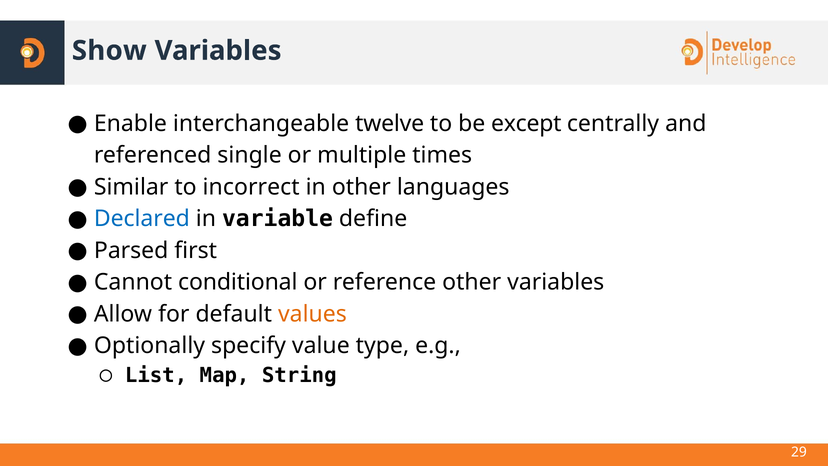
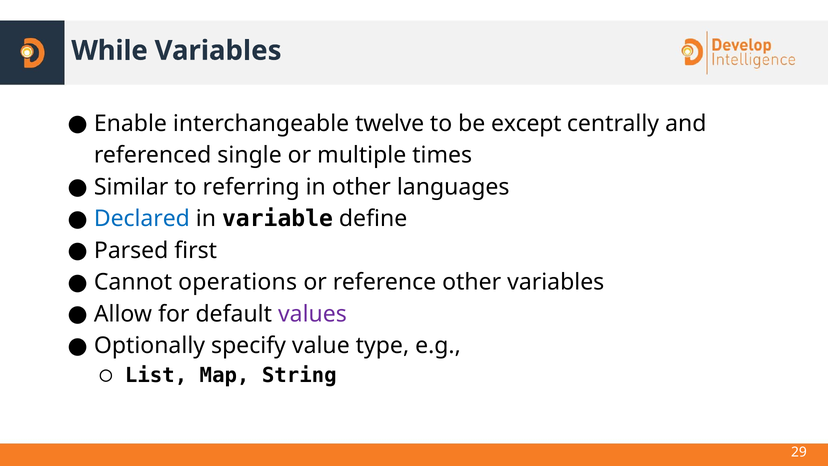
Show: Show -> While (110, 51)
incorrect: incorrect -> referring (251, 187)
conditional: conditional -> operations (238, 282)
values colour: orange -> purple (312, 314)
